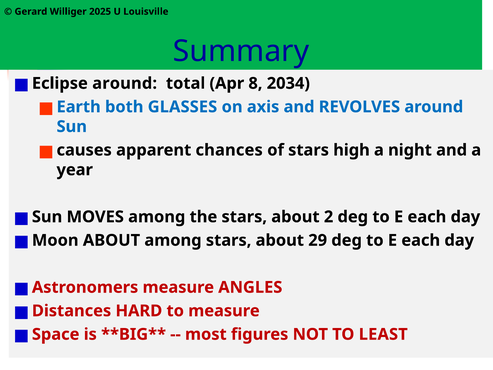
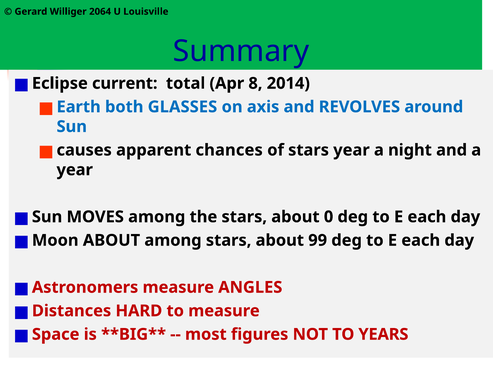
2025: 2025 -> 2064 (100, 12)
Eclipse around: around -> current (125, 83)
2034: 2034 -> 2014 (288, 83)
stars high: high -> year (351, 150)
2: 2 -> 0 (329, 217)
29: 29 -> 99 (318, 240)
LEAST: LEAST -> YEARS (383, 334)
